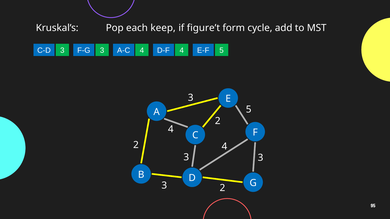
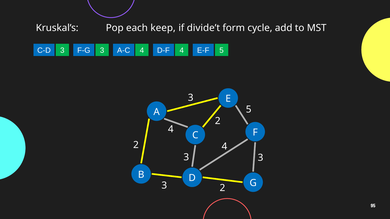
figure’t: figure’t -> divide’t (203, 28)
